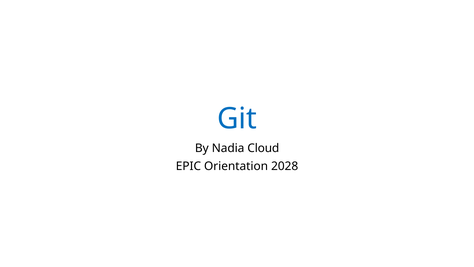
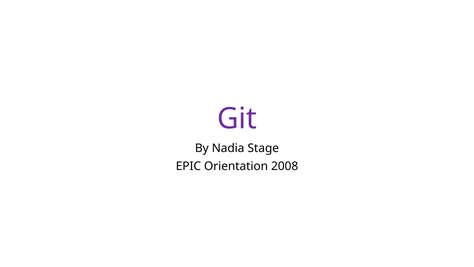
Git colour: blue -> purple (237, 118)
Cloud: Cloud -> Stage (263, 148)
2028: 2028 -> 2008 (285, 166)
